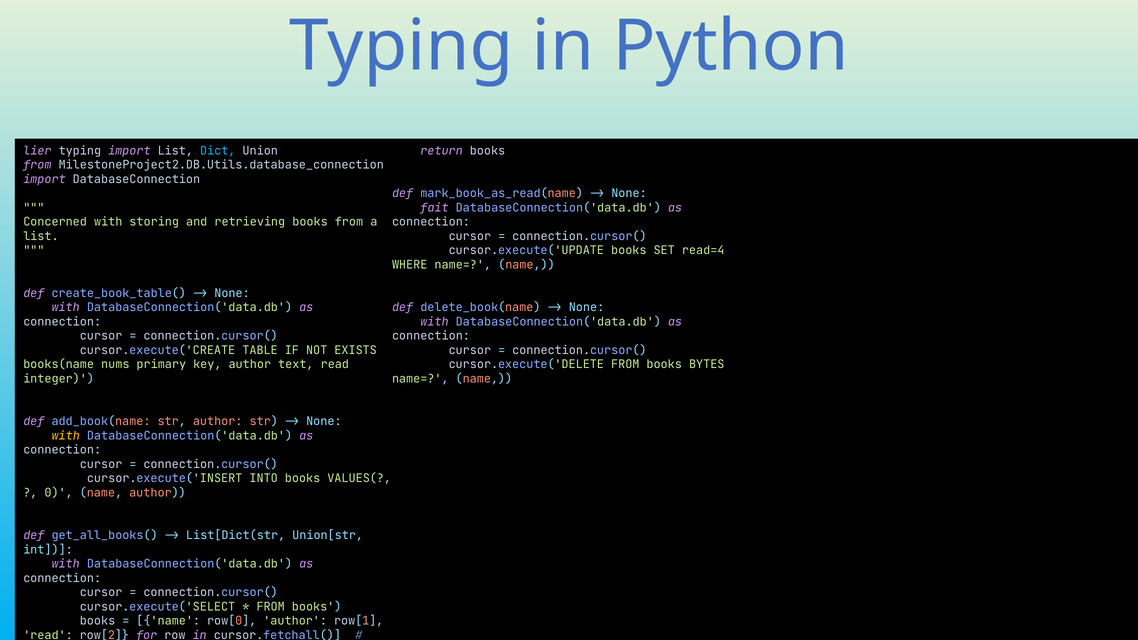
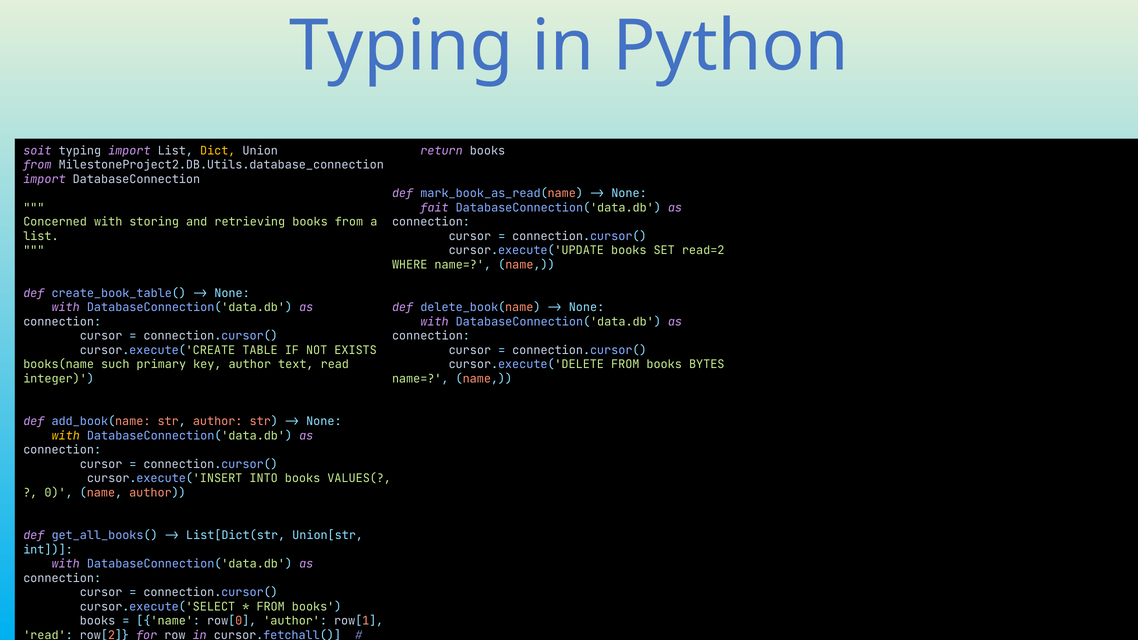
lier: lier -> soit (37, 151)
Dict colour: light blue -> yellow (218, 151)
read=4: read=4 -> read=2 (703, 251)
nums: nums -> such (115, 365)
